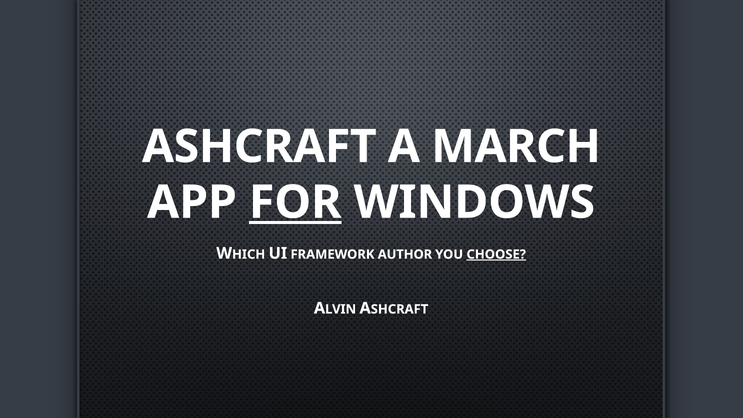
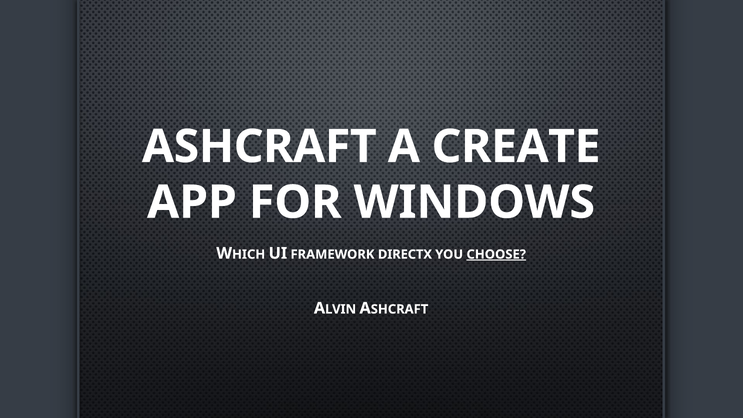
MARCH: MARCH -> CREATE (516, 147)
FOR underline: present -> none (295, 202)
AUTHOR: AUTHOR -> DIRECTX (405, 254)
